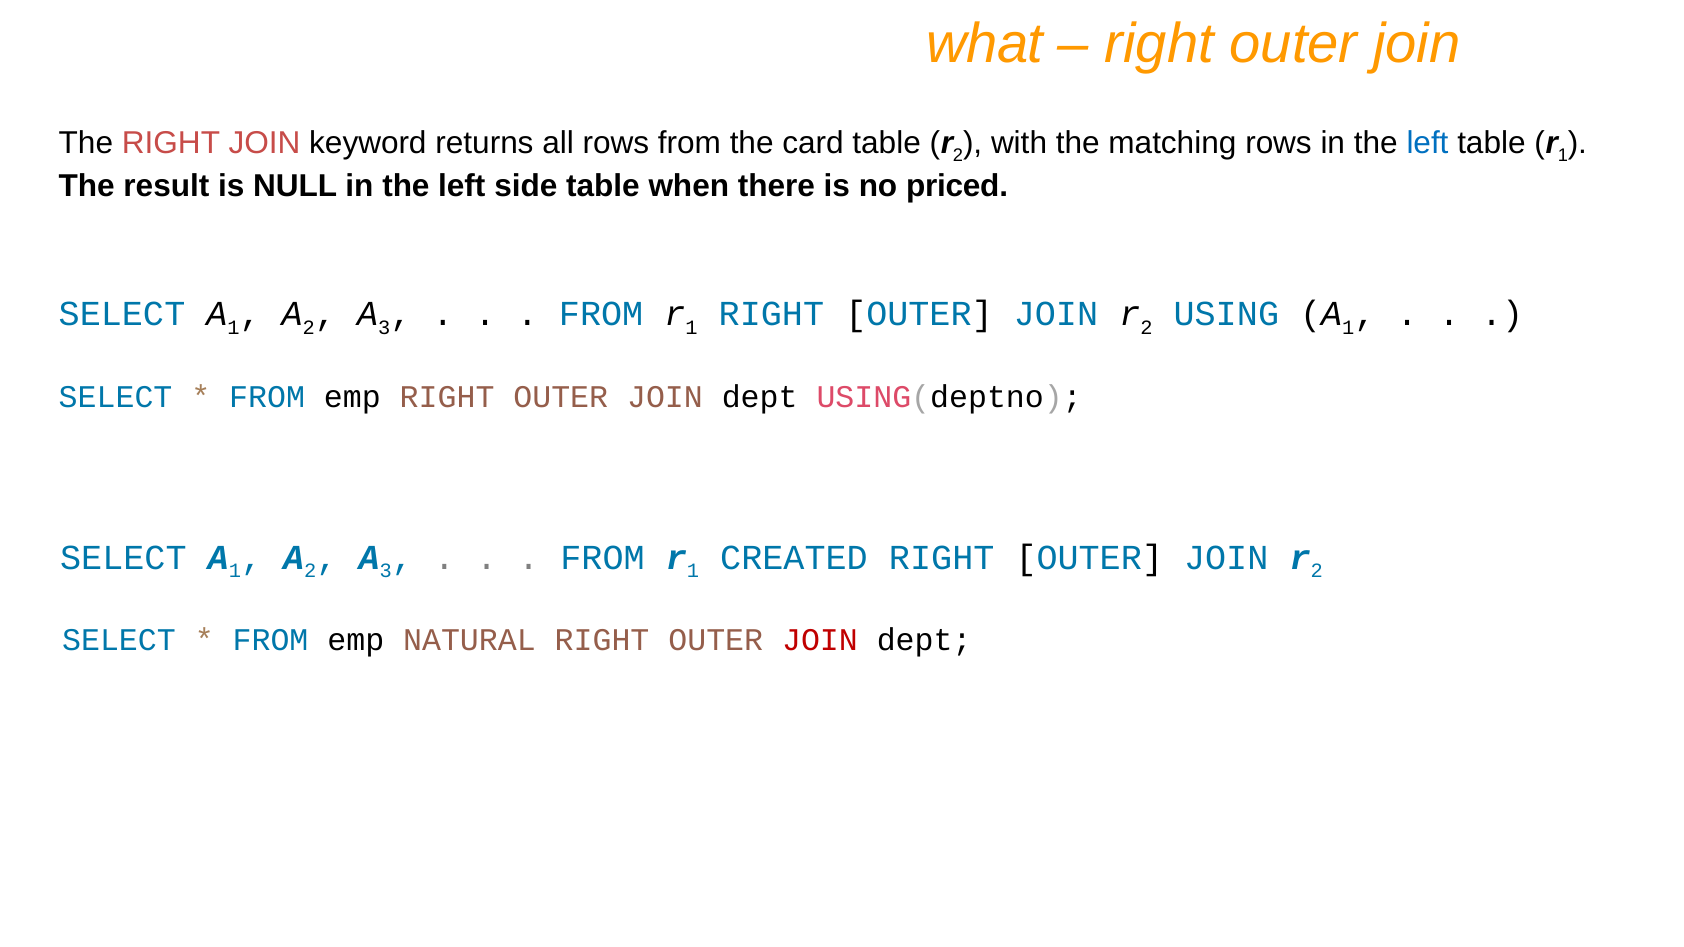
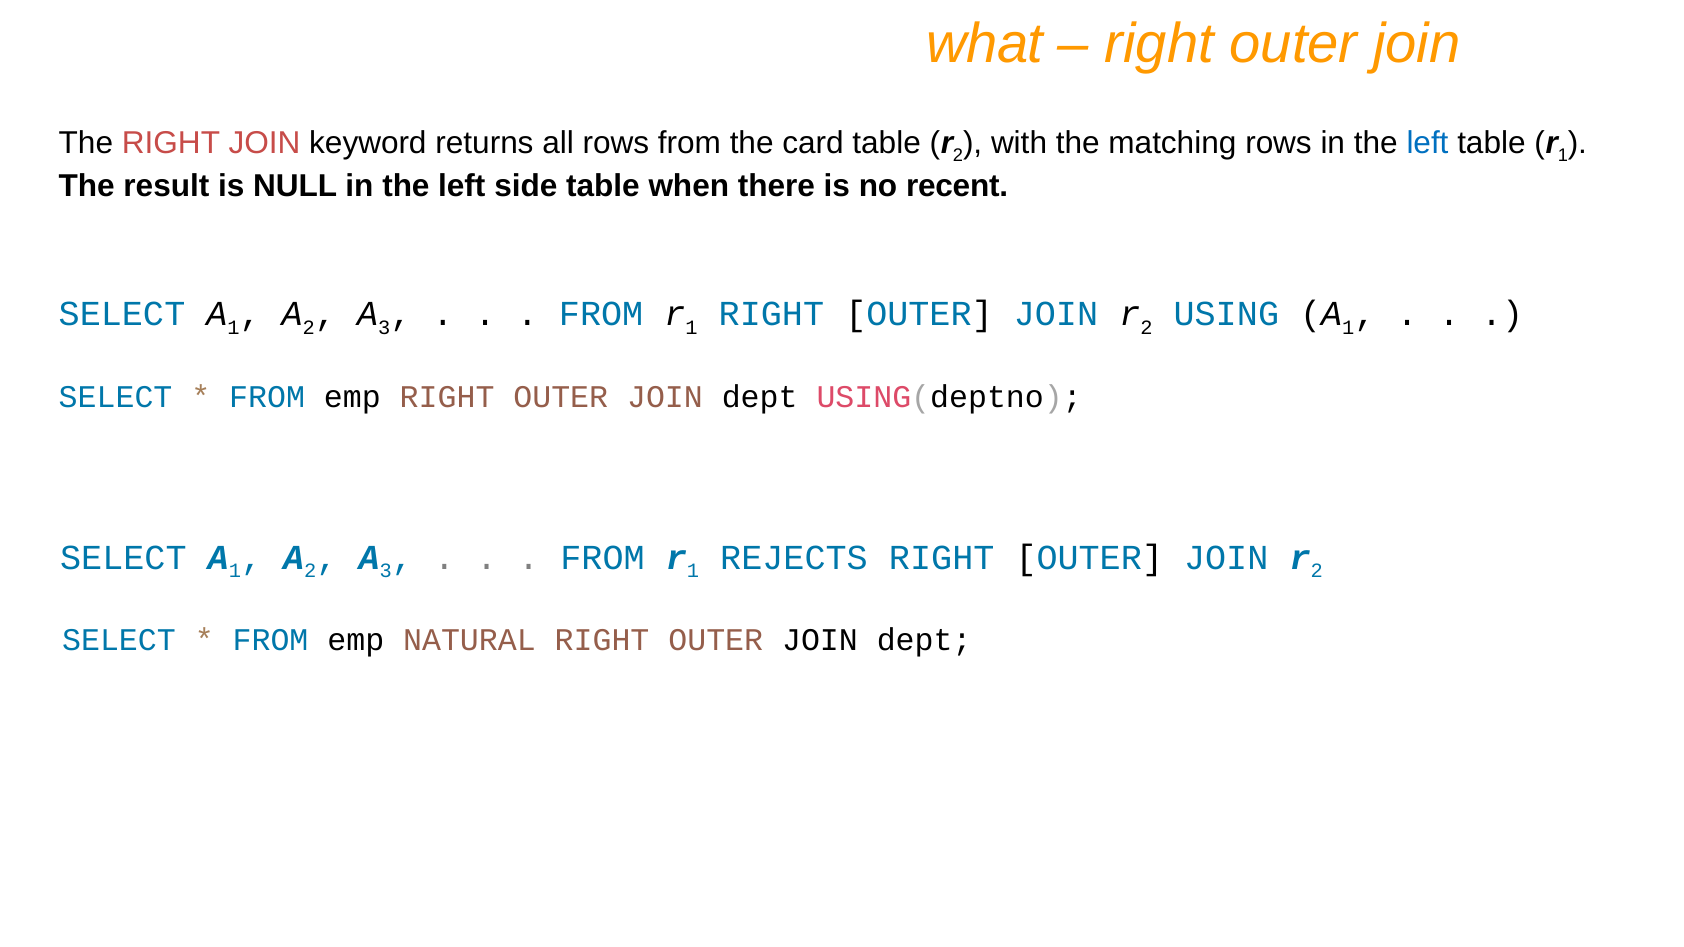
priced: priced -> recent (957, 186)
CREATED: CREATED -> REJECTS (794, 558)
JOIN colour: red -> black (820, 640)
